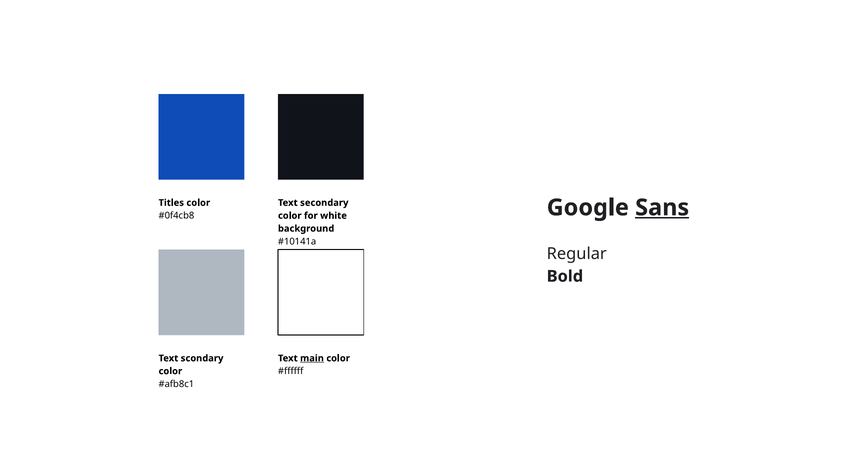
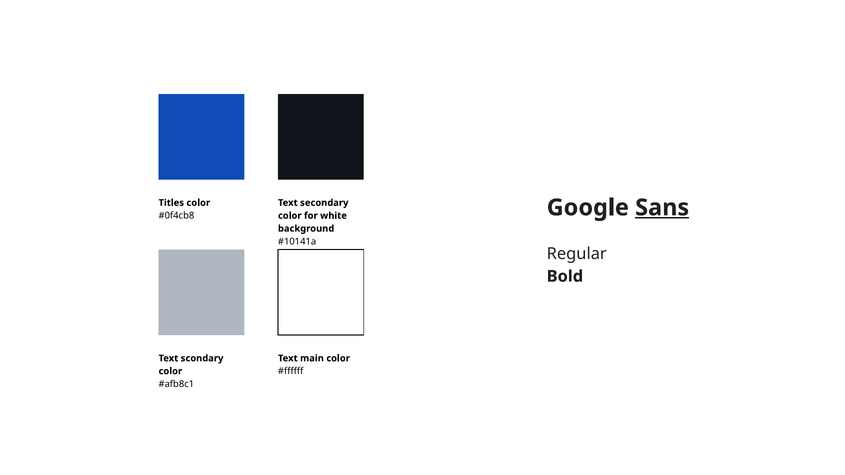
main underline: present -> none (312, 358)
